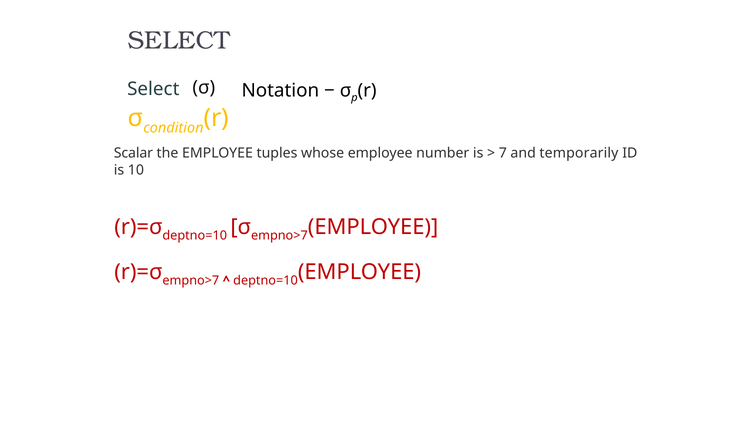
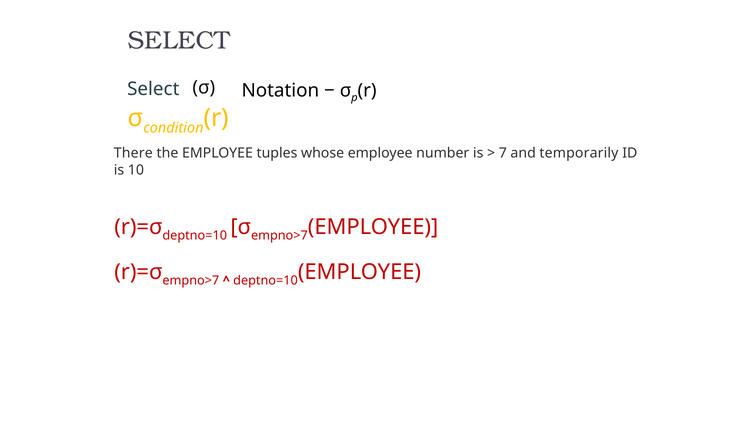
Scalar: Scalar -> There (133, 153)
